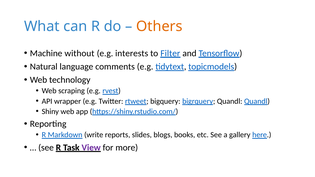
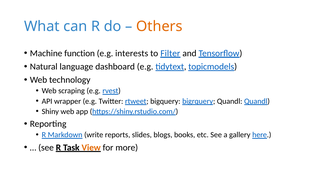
without: without -> function (80, 53)
comments: comments -> dashboard (115, 67)
View colour: purple -> orange (91, 148)
